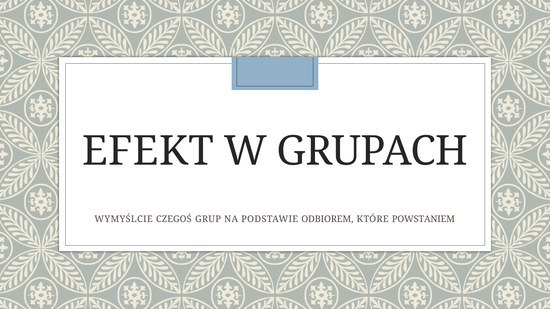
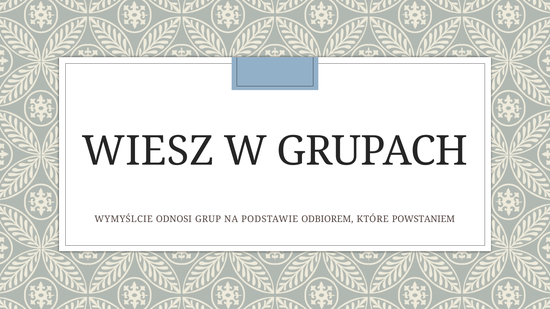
EFEKT: EFEKT -> WIESZ (148, 151)
CZEGOŚ: CZEGOŚ -> ODNOSI (174, 219)
